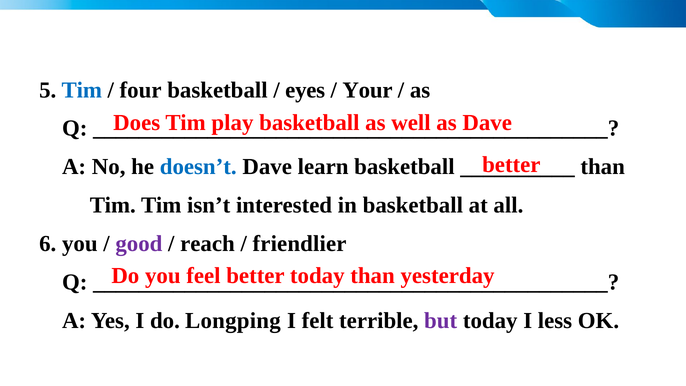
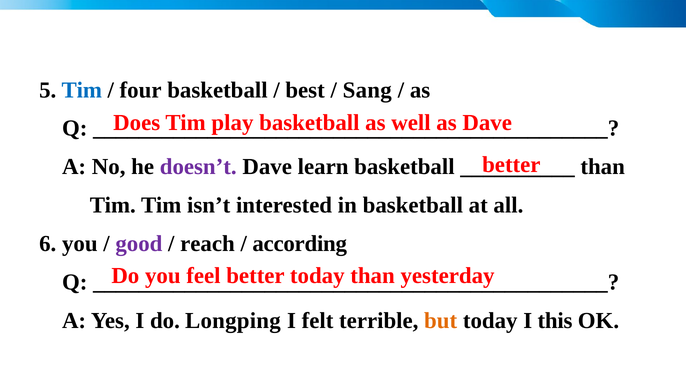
eyes: eyes -> best (305, 90)
Your: Your -> Sang (367, 90)
doesn’t colour: blue -> purple (198, 167)
friendlier: friendlier -> according (300, 244)
but colour: purple -> orange (441, 320)
less: less -> this (555, 320)
